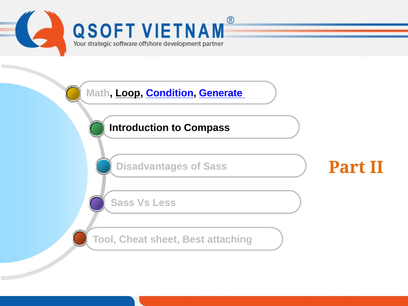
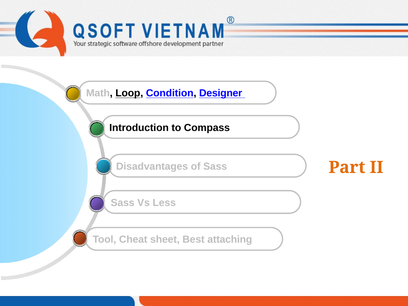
Generate: Generate -> Designer (221, 93)
